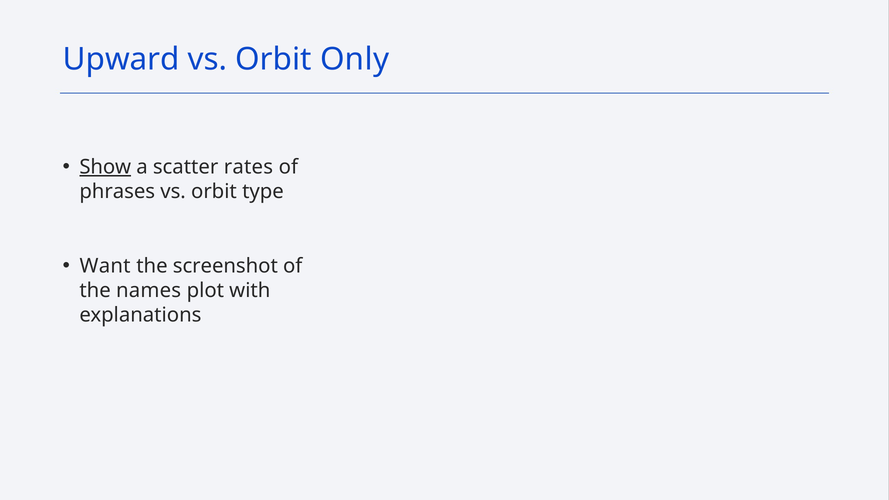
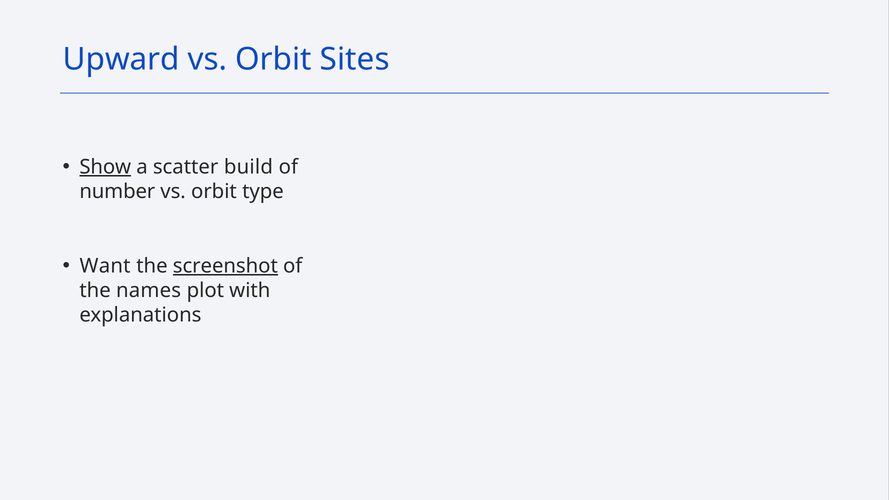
Only: Only -> Sites (355, 59)
rates: rates -> build (248, 167)
phrases: phrases -> number (117, 191)
screenshot underline: none -> present (225, 266)
